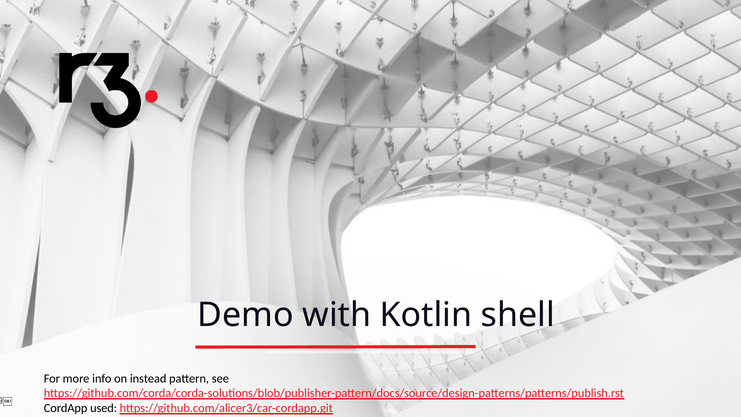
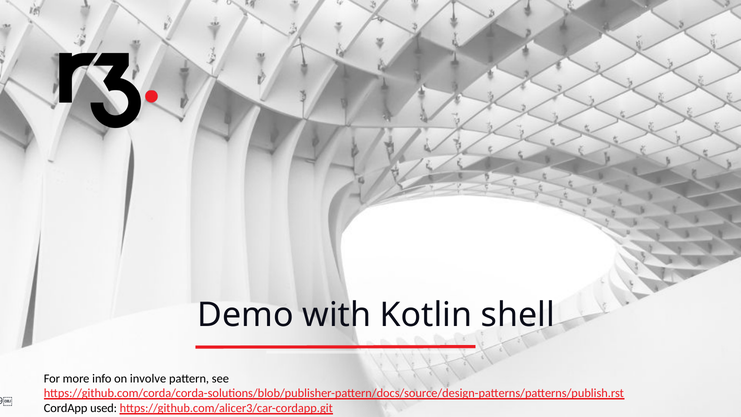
instead: instead -> involve (148, 378)
